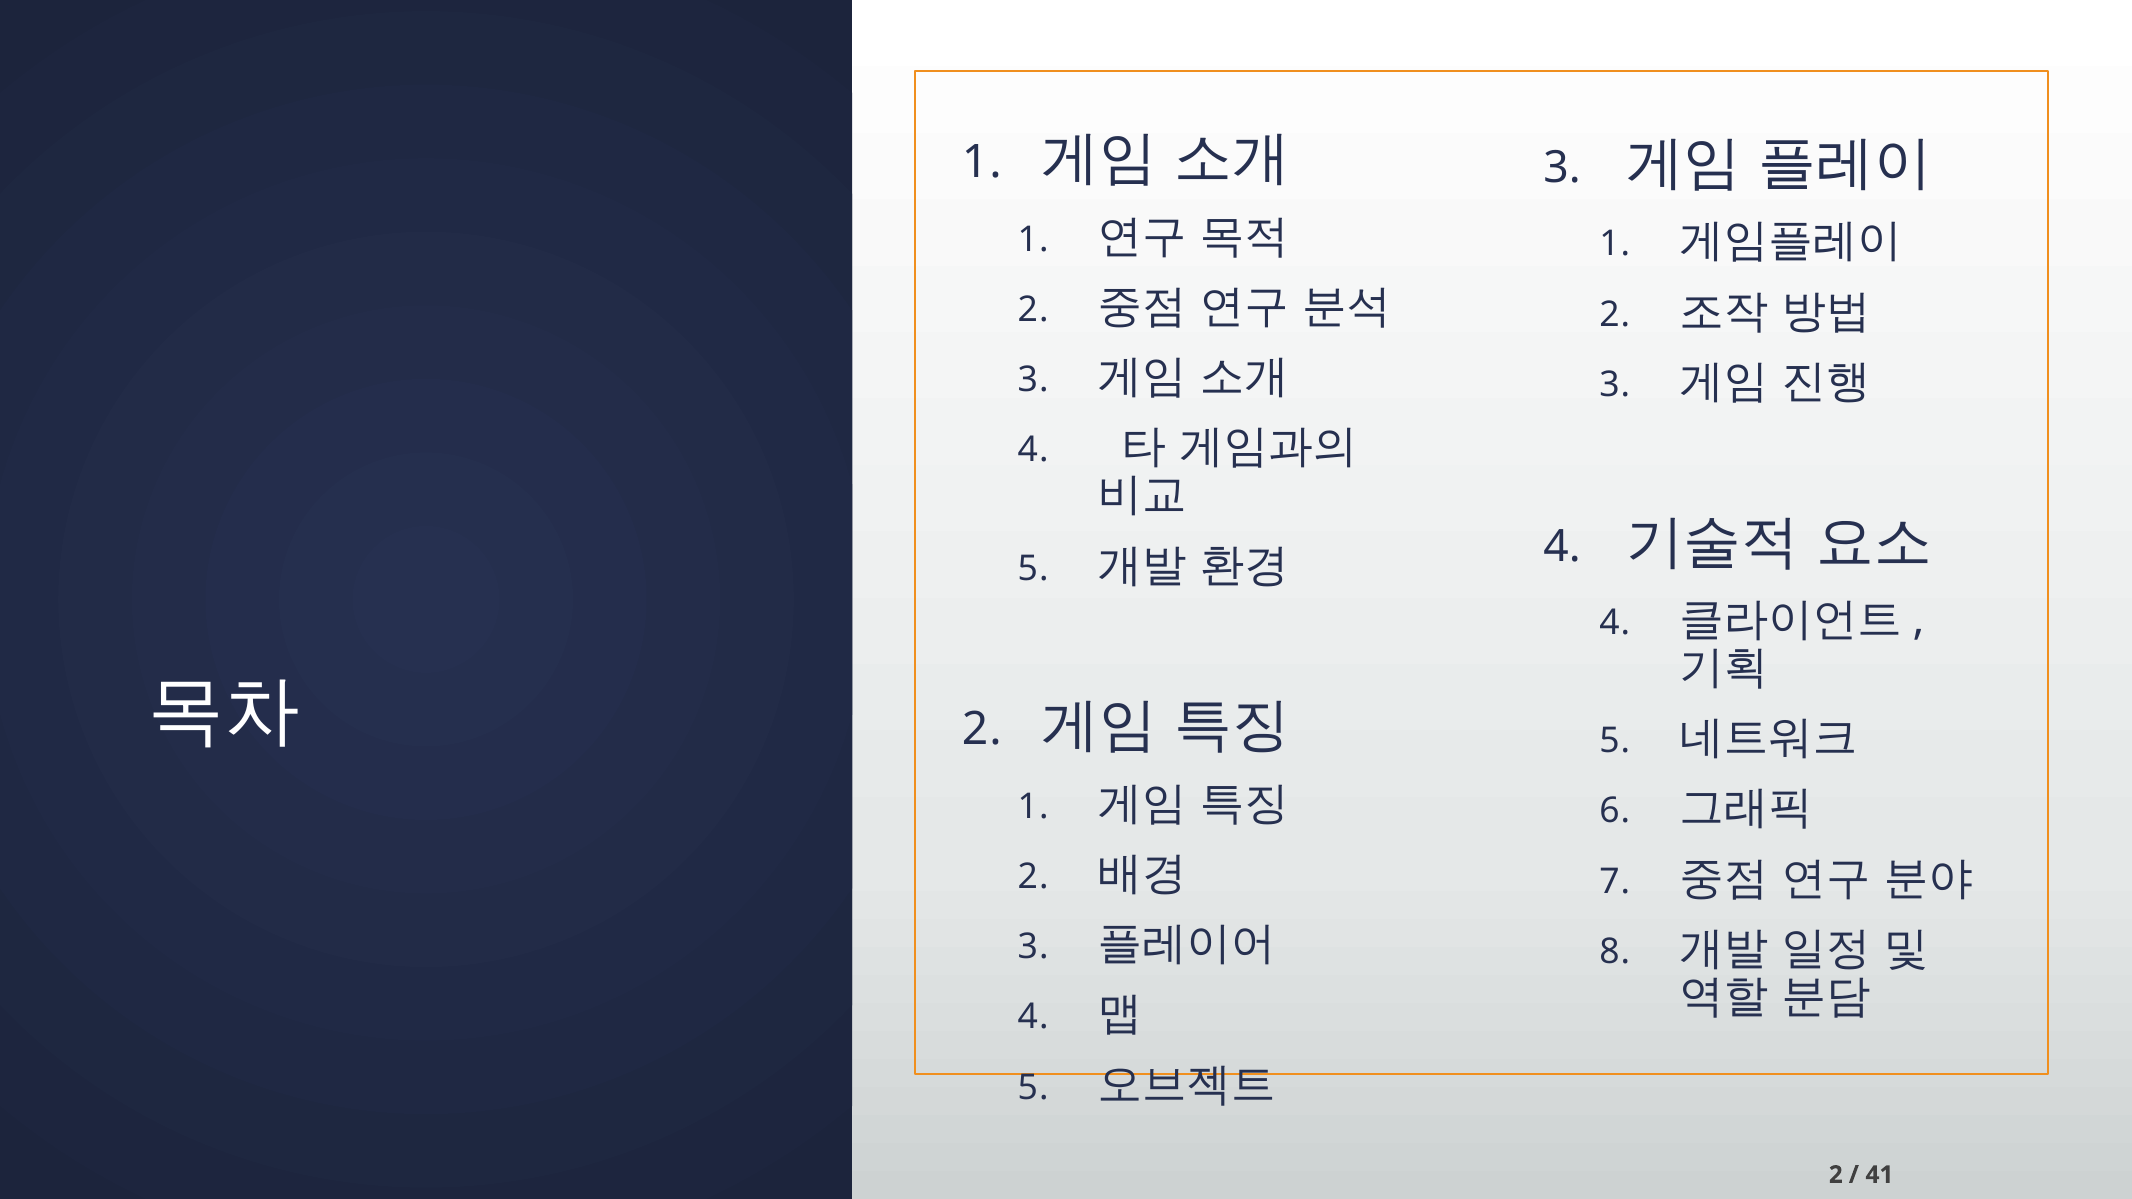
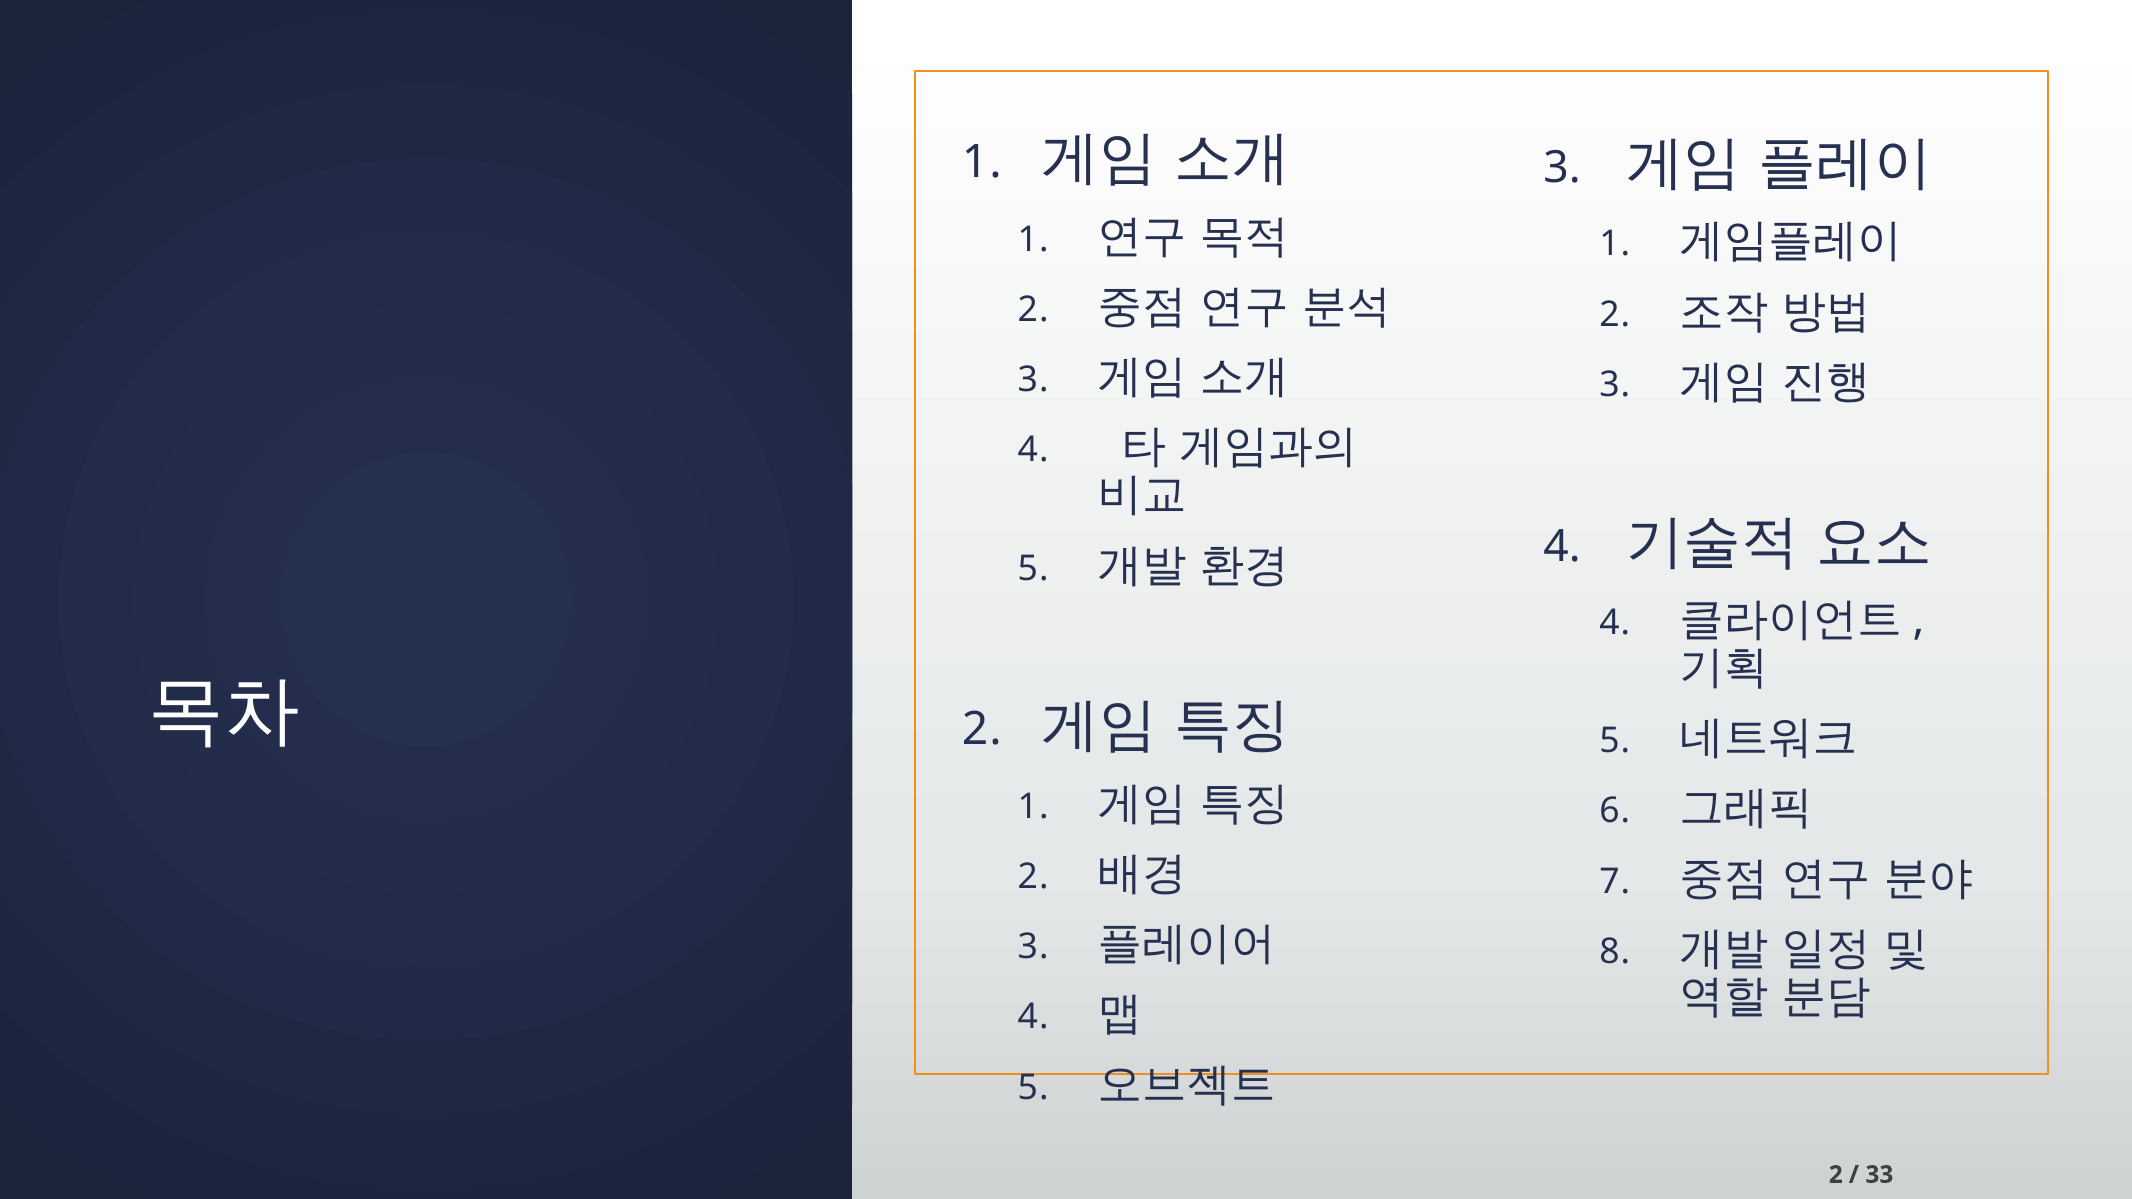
41: 41 -> 33 (1879, 1175)
